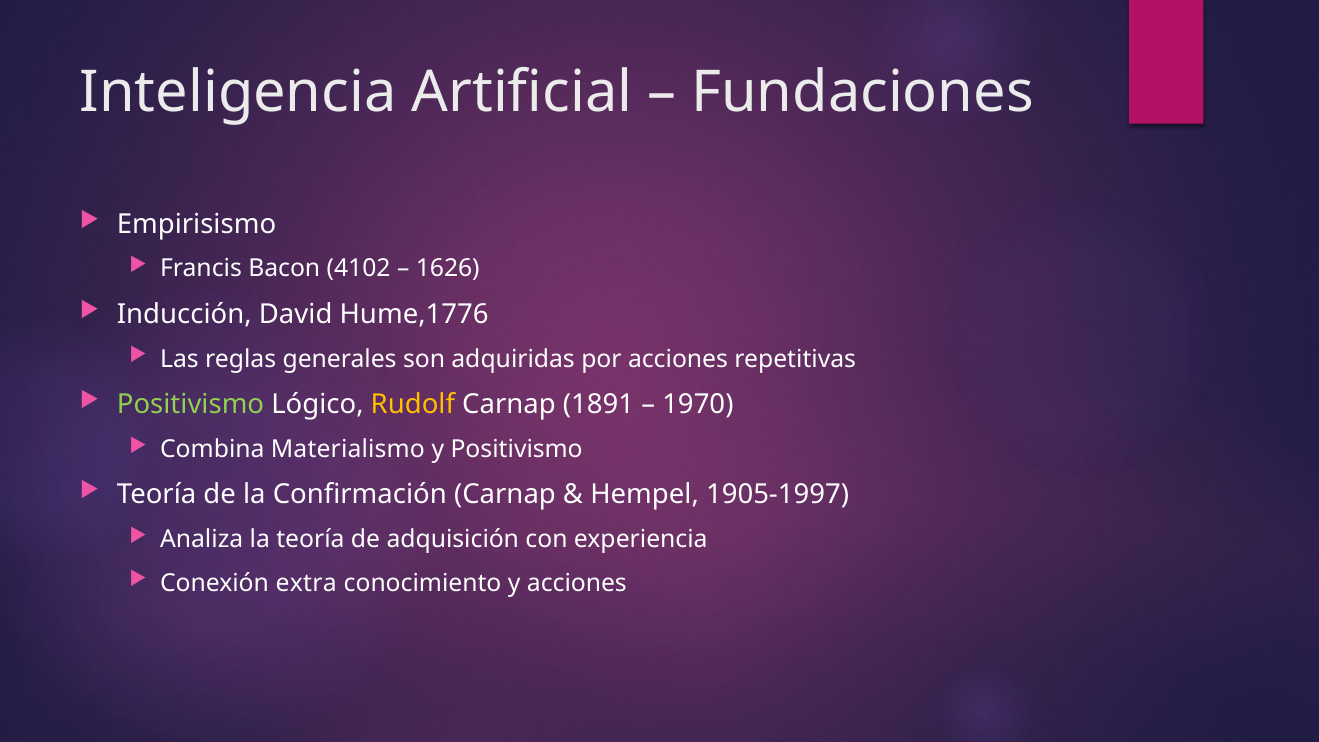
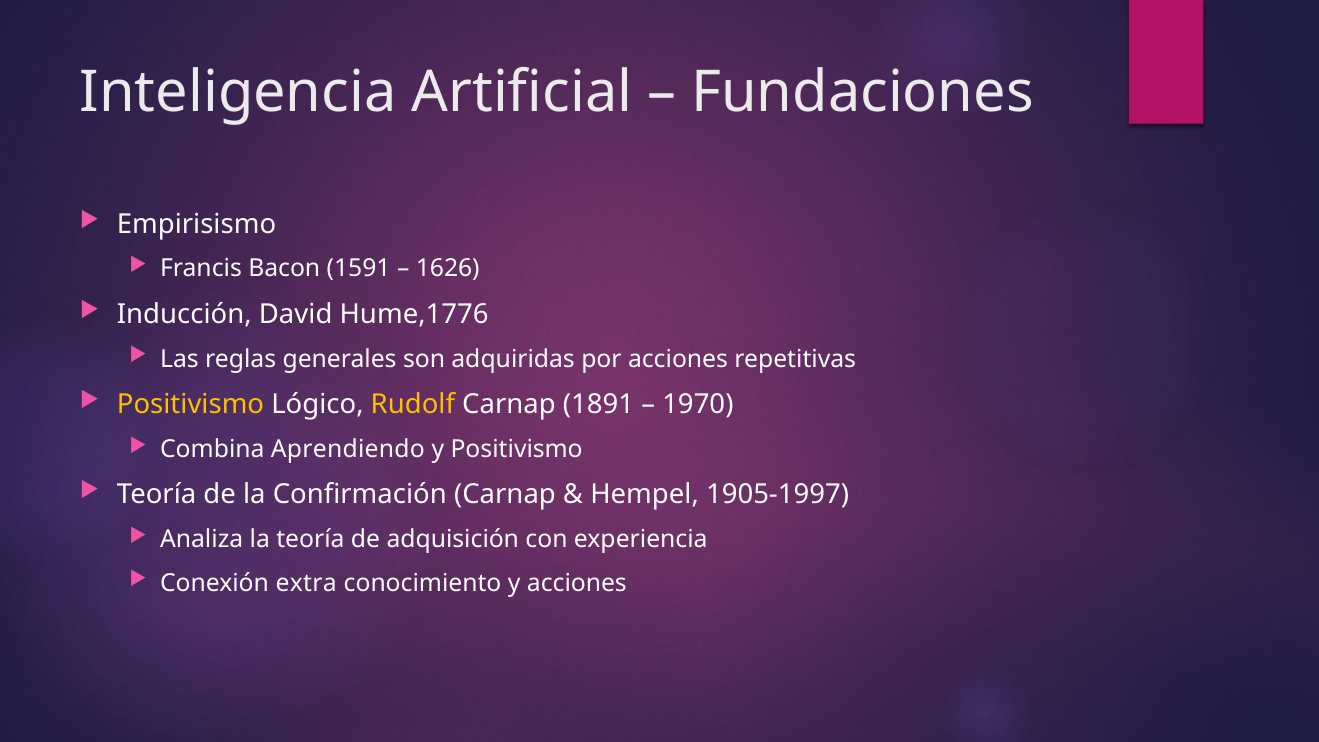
4102: 4102 -> 1591 (359, 269)
Positivismo colour: light green -> yellow (191, 404)
Materialismo: Materialismo -> Aprendiendo (348, 449)
